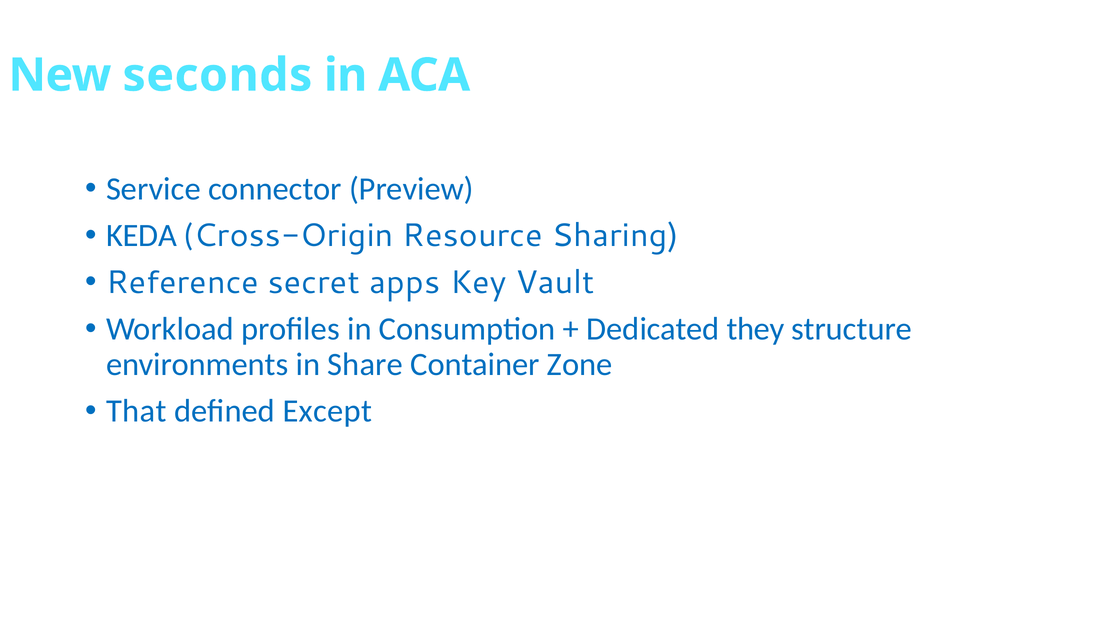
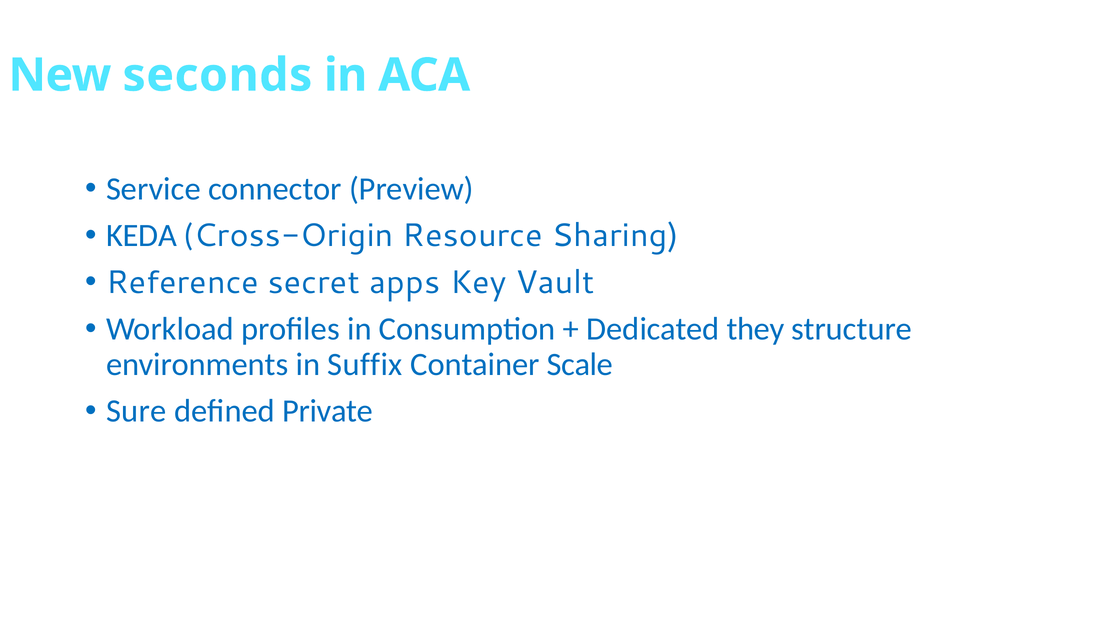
Share: Share -> Suffix (365, 364)
Zone: Zone -> Scale (580, 364)
That: That -> Sure (136, 411)
Except: Except -> Private (328, 411)
